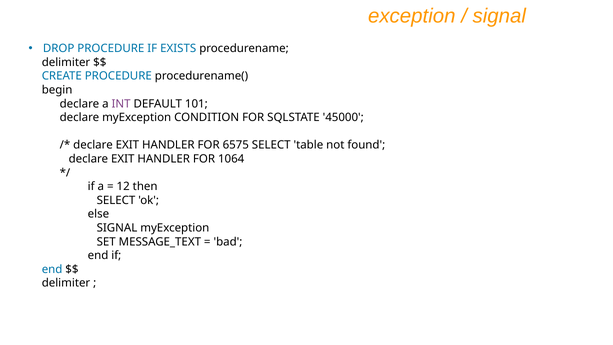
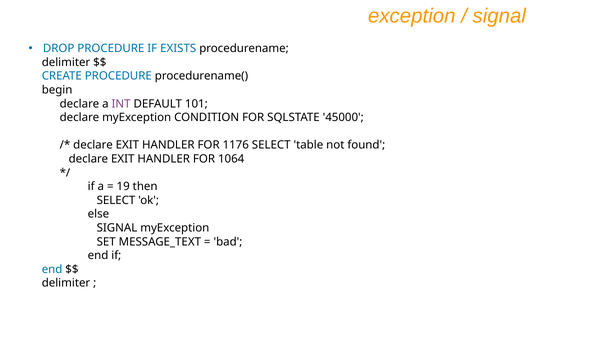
6575: 6575 -> 1176 (236, 145)
12: 12 -> 19 (123, 186)
